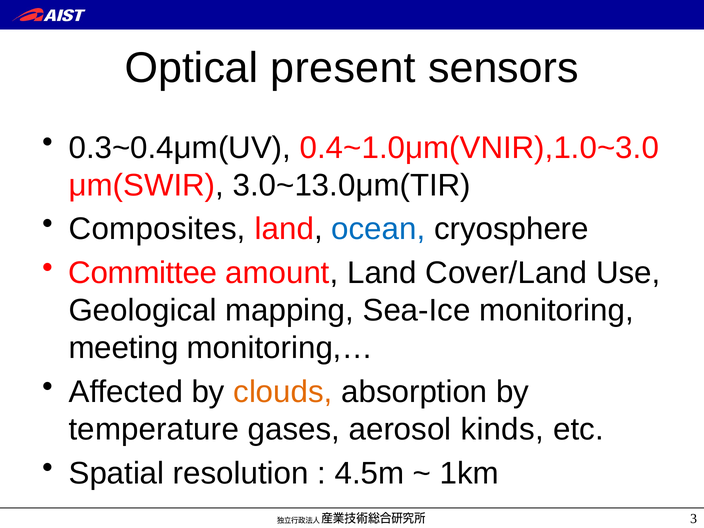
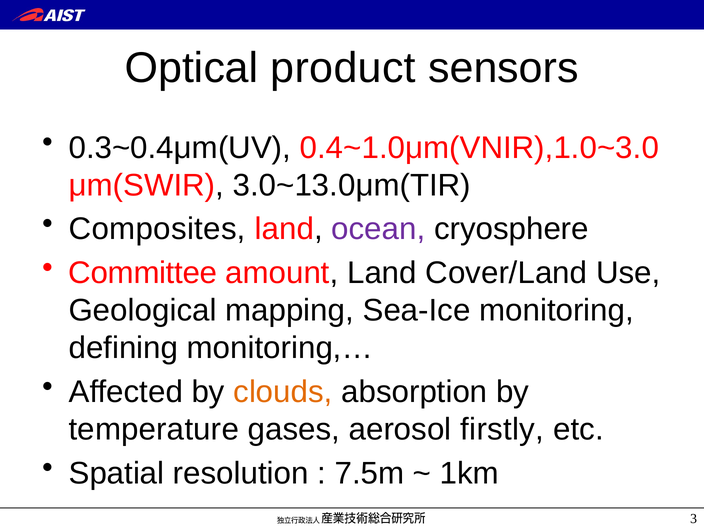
present: present -> product (343, 68)
ocean colour: blue -> purple (378, 229)
meeting: meeting -> defining (123, 348)
kinds: kinds -> firstly (502, 429)
4.5m: 4.5m -> 7.5m (369, 473)
